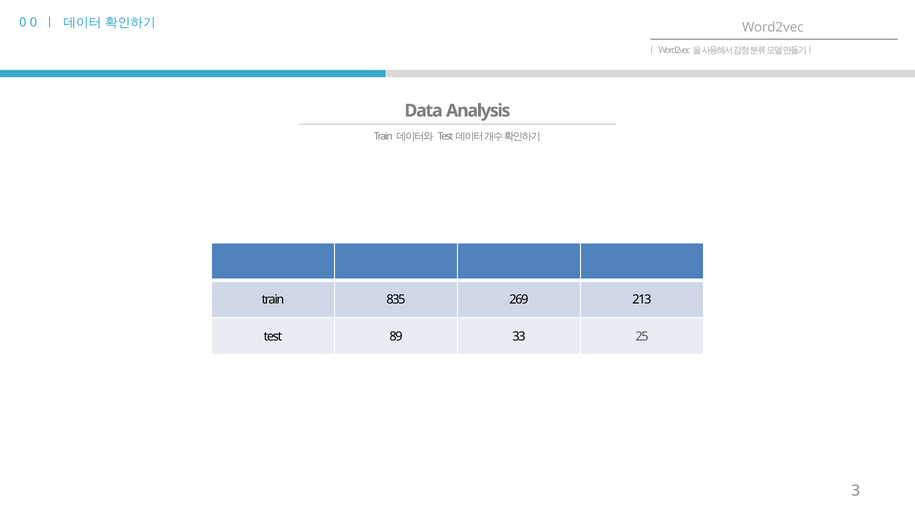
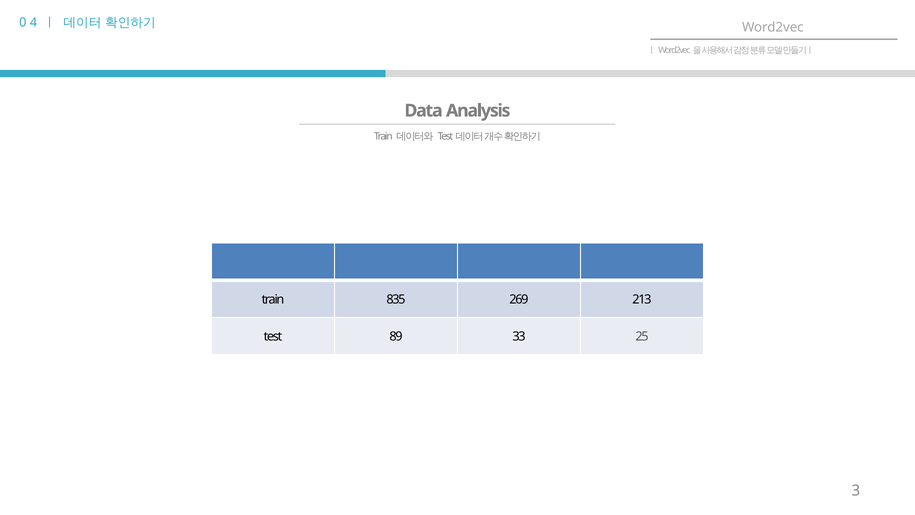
0 0: 0 -> 4 (33, 22)
